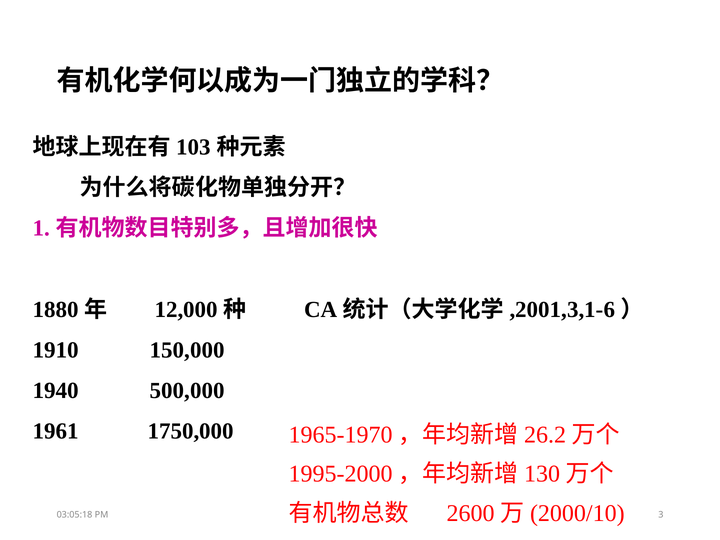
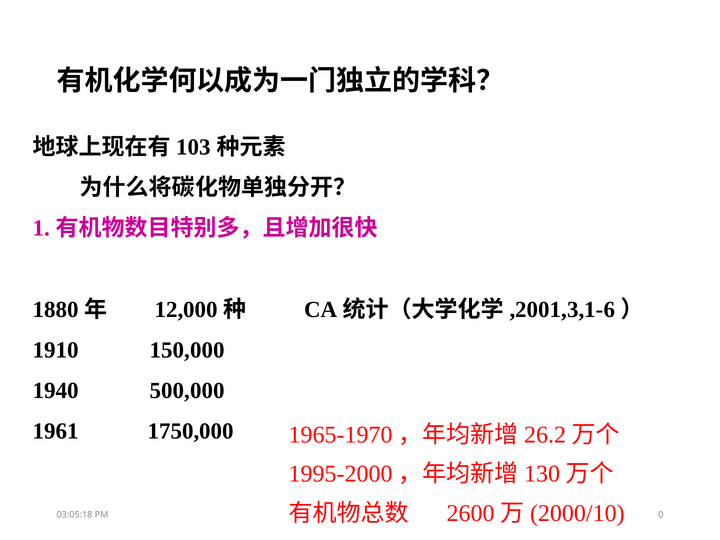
3: 3 -> 0 (661, 515)
